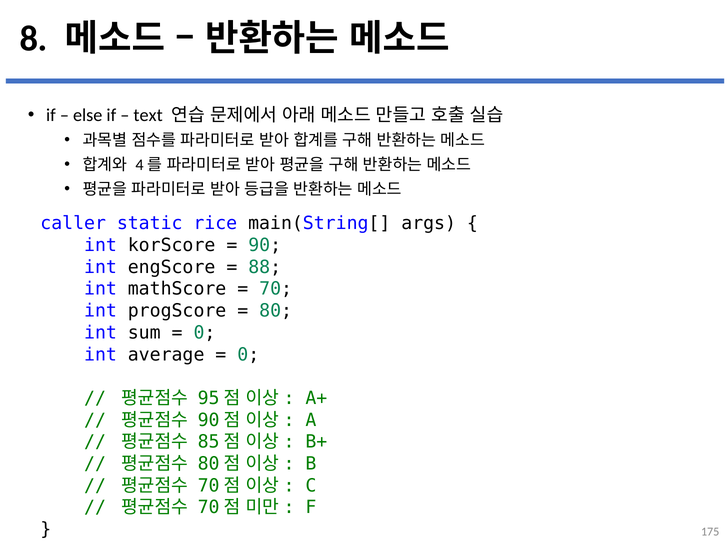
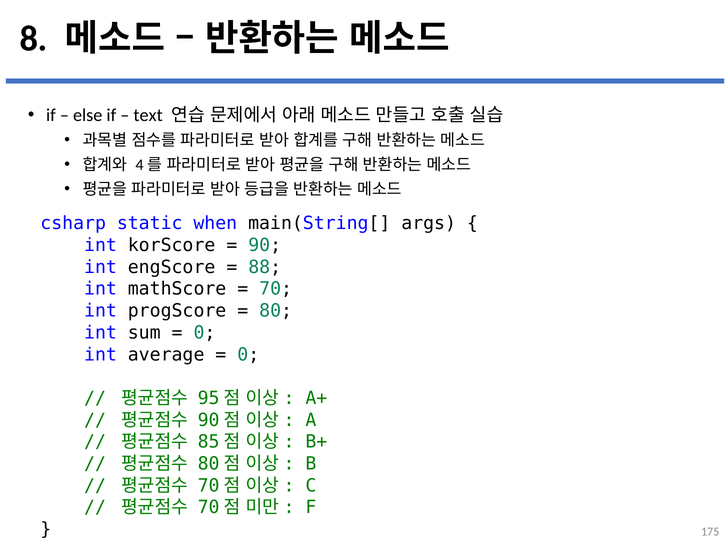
caller: caller -> csharp (73, 223)
rice: rice -> when (215, 223)
